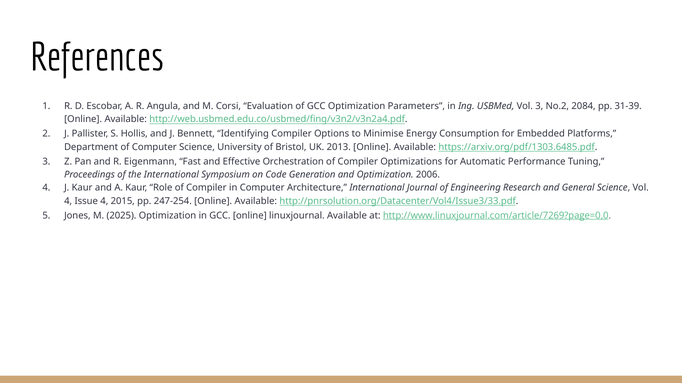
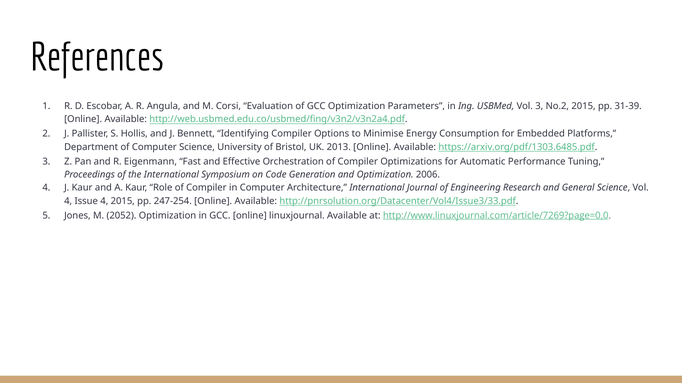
No.2 2084: 2084 -> 2015 (584, 106)
2025: 2025 -> 2052 (121, 216)
